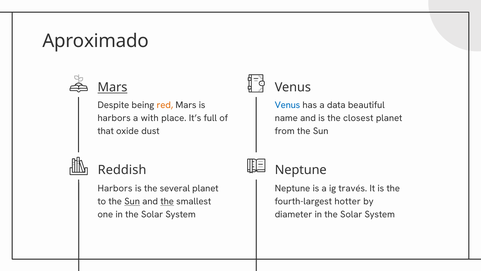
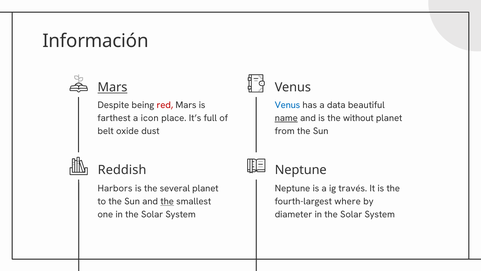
Aproximado: Aproximado -> Información (96, 41)
red colour: orange -> red (165, 105)
harbors: harbors -> farthest (114, 118)
with: with -> icon (150, 118)
name underline: none -> present (286, 118)
closest: closest -> without (358, 118)
that: that -> belt (106, 131)
Sun underline: present -> none (132, 201)
hotter: hotter -> where (348, 201)
